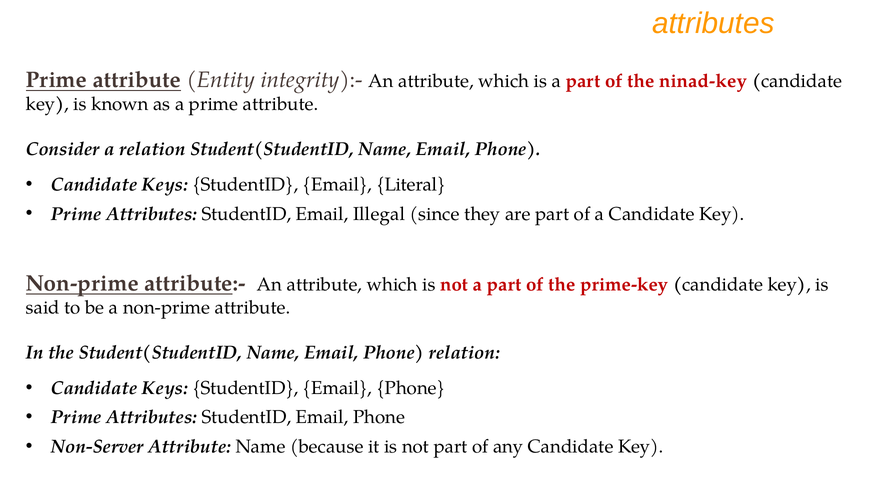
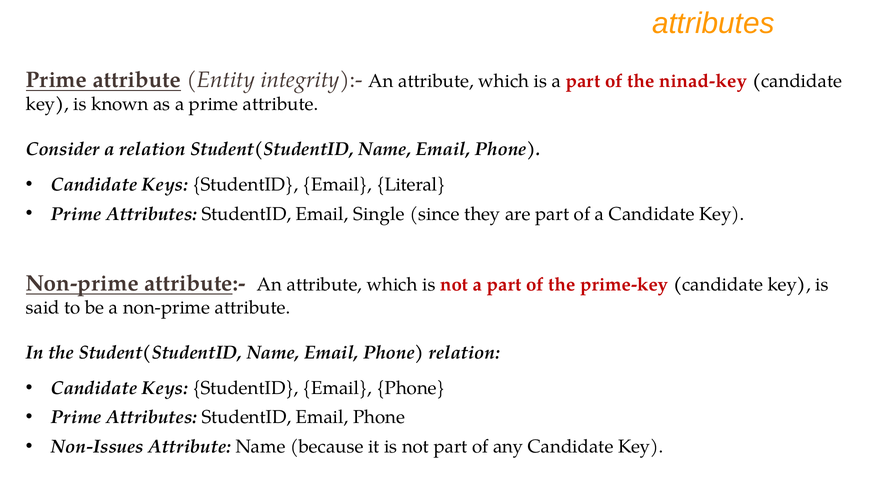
Illegal: Illegal -> Single (379, 214)
Non-Server: Non-Server -> Non-Issues (97, 446)
